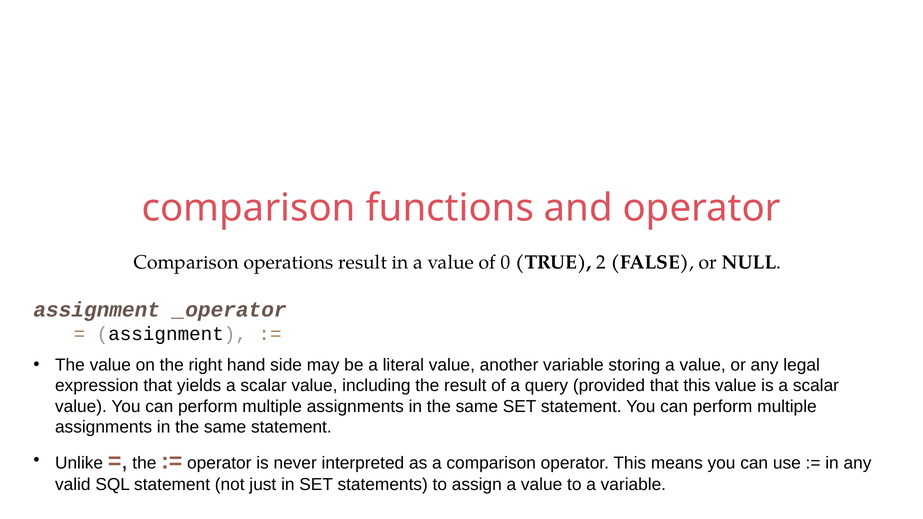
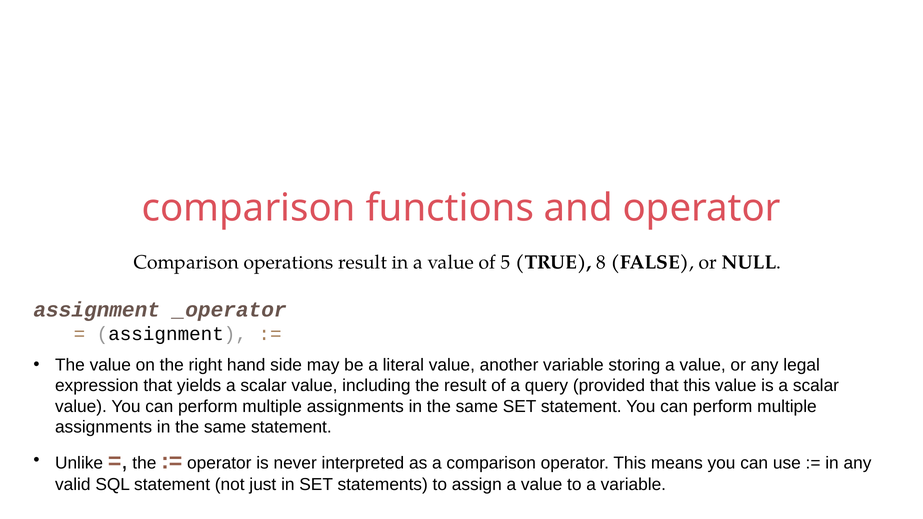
0: 0 -> 5 (505, 263)
2: 2 -> 8 (601, 263)
